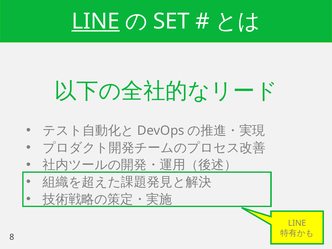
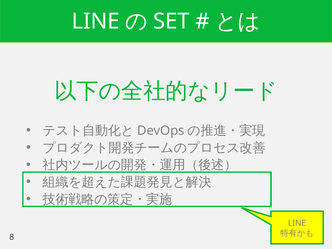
LINE underline: present -> none (96, 21)
